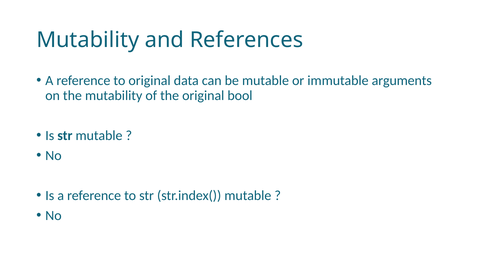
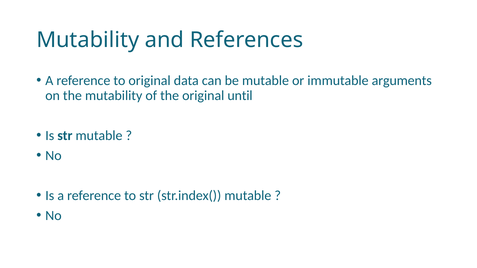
bool: bool -> until (240, 96)
